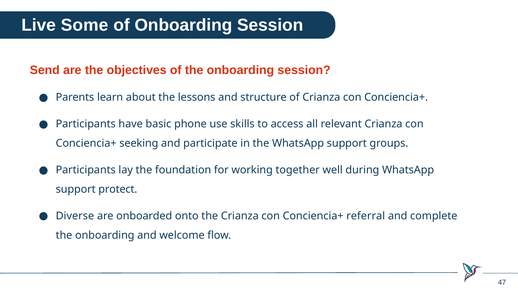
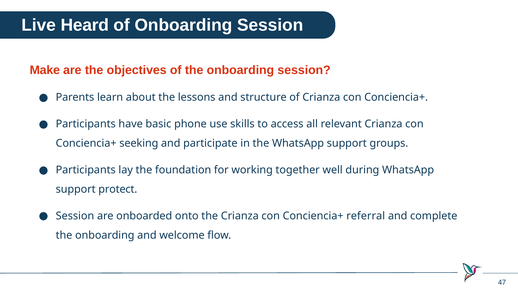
Some: Some -> Heard (85, 25)
Send: Send -> Make (45, 70)
Diverse: Diverse -> Session (75, 216)
